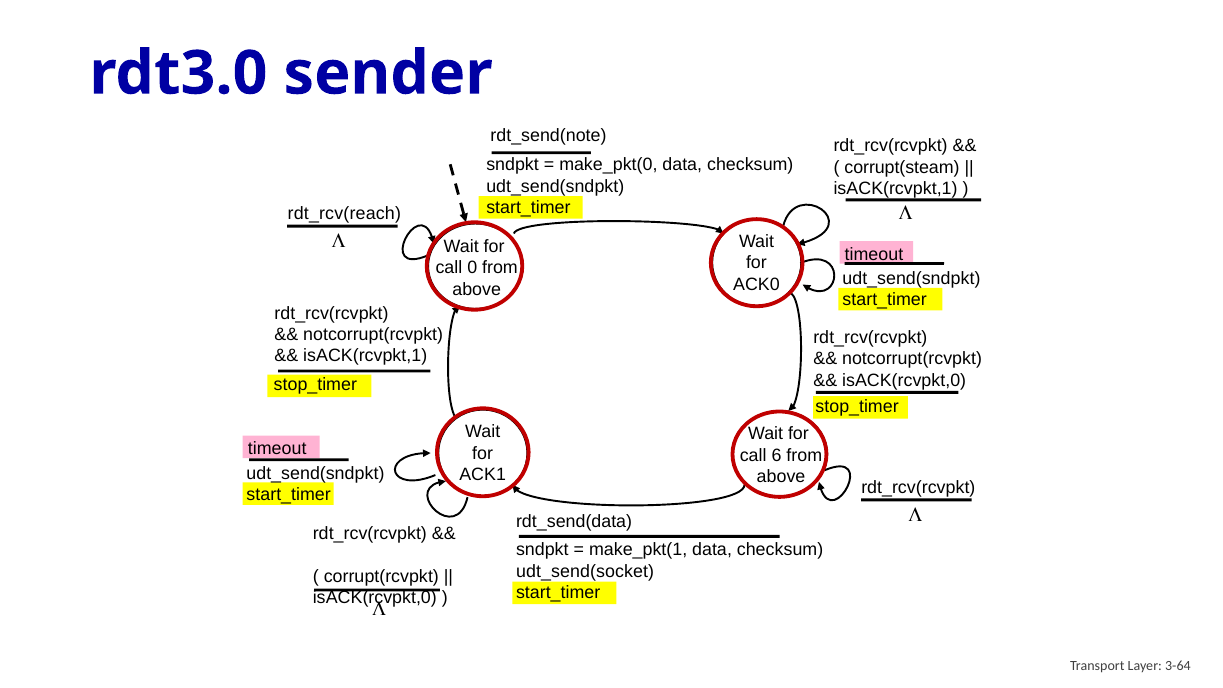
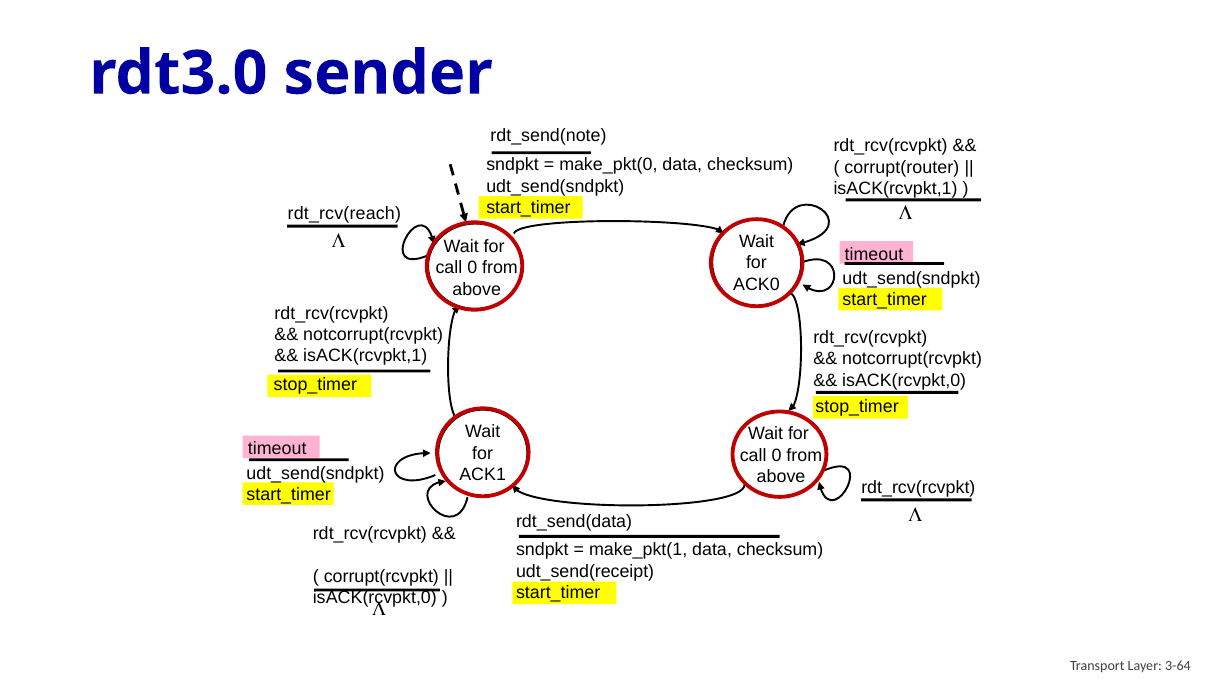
corrupt(steam: corrupt(steam -> corrupt(router (902, 167)
6: 6 -> 0 (777, 455)
udt_send(socket: udt_send(socket -> udt_send(receipt (585, 571)
